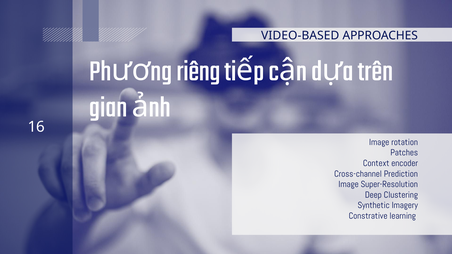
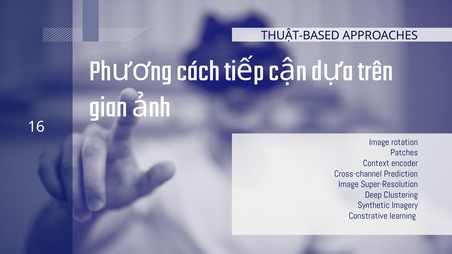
VIDEO-BASED: VIDEO-BASED -> THUẬT-BASED (300, 36)
riêng: riêng -> cách (198, 70)
